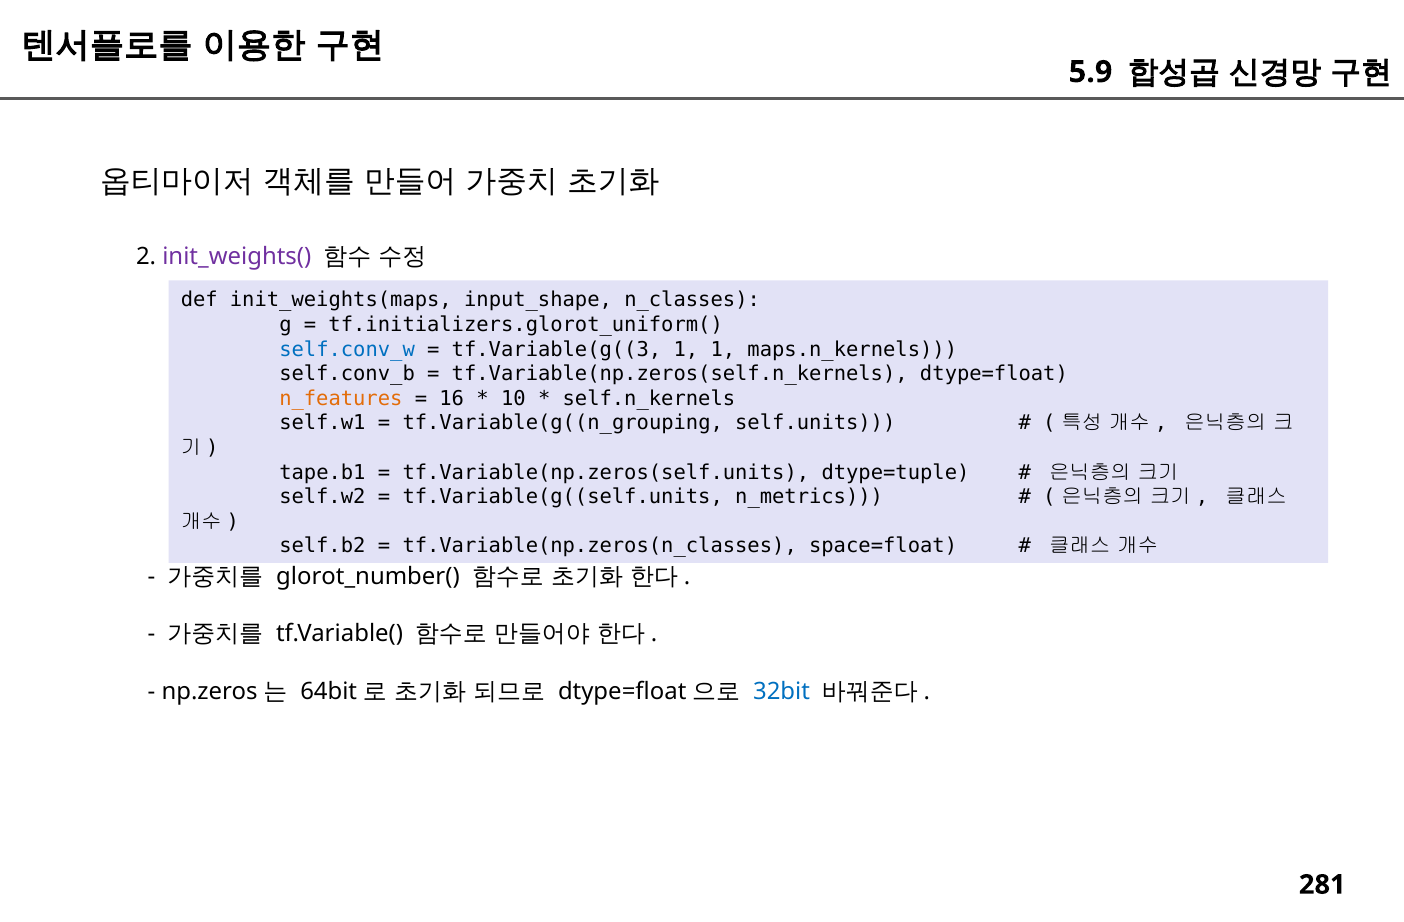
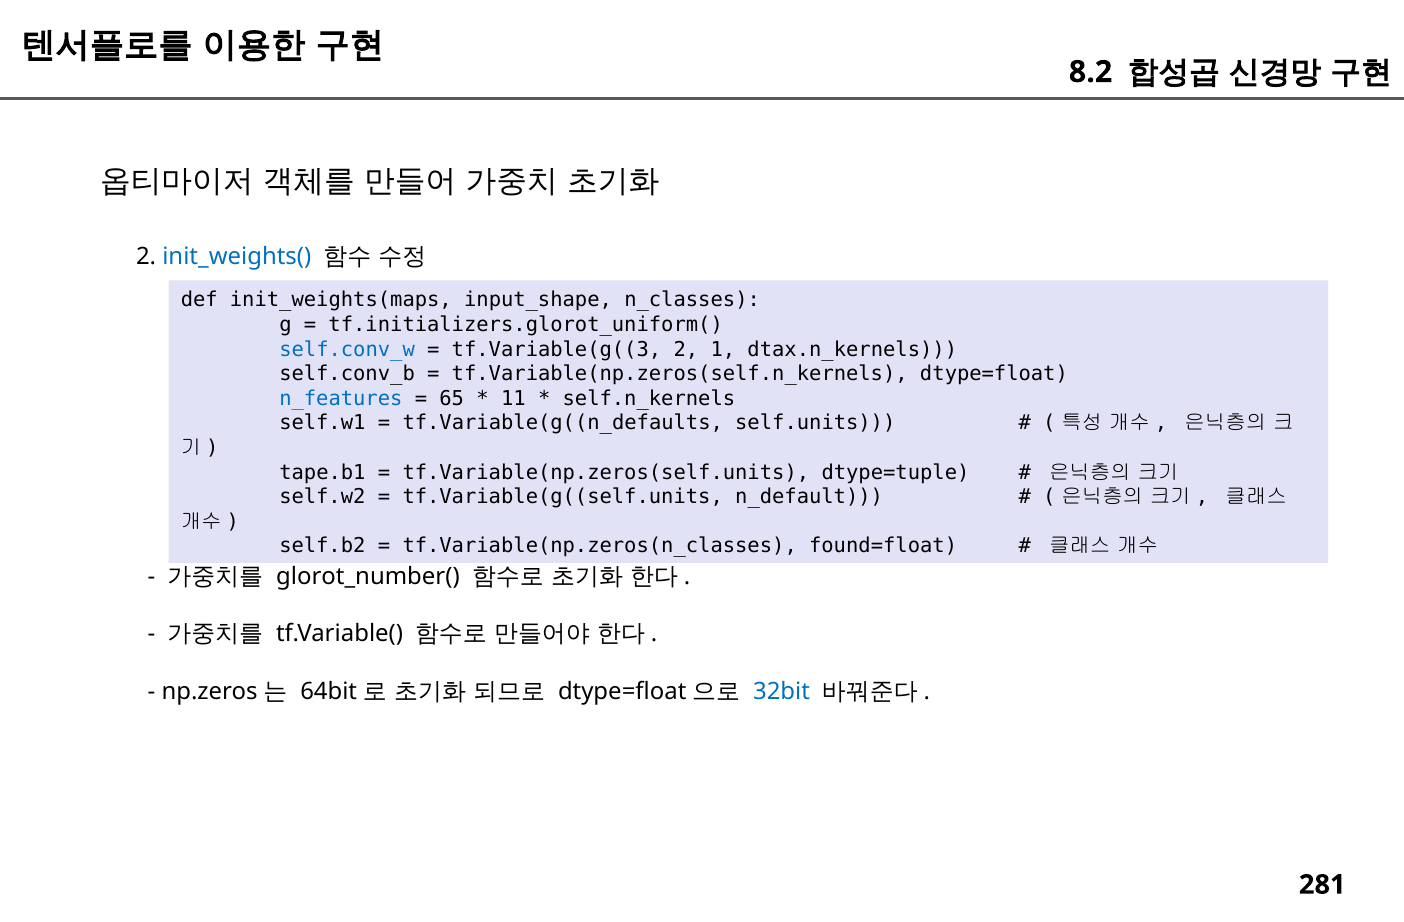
5.9: 5.9 -> 8.2 (1091, 72)
init_weights( colour: purple -> blue (237, 256)
tf.Variable(g((3 1: 1 -> 2 (686, 349)
maps.n_kernels: maps.n_kernels -> dtax.n_kernels (852, 349)
n_features colour: orange -> blue (341, 399)
16: 16 -> 65 (452, 399)
10: 10 -> 11 (513, 399)
tf.Variable(g((n_grouping: tf.Variable(g((n_grouping -> tf.Variable(g((n_defaults (563, 423)
n_metrics: n_metrics -> n_default (809, 497)
space=float: space=float -> found=float (883, 546)
